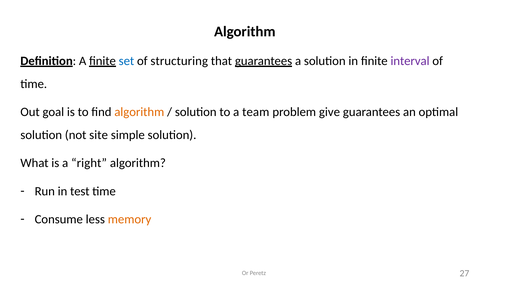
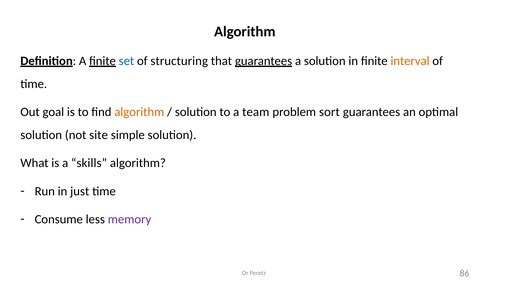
interval colour: purple -> orange (410, 61)
give: give -> sort (329, 112)
right: right -> skills (89, 163)
test: test -> just (80, 191)
memory colour: orange -> purple (130, 219)
27: 27 -> 86 (464, 273)
